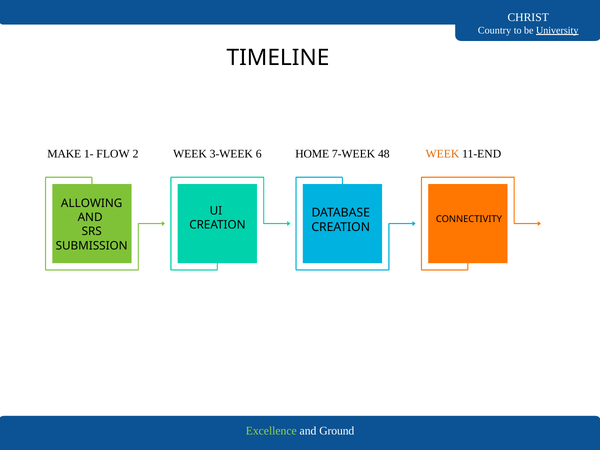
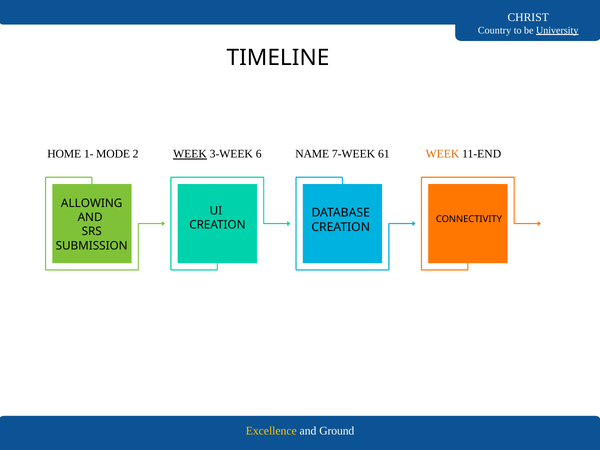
MAKE: MAKE -> HOME (64, 154)
FLOW: FLOW -> MODE (113, 154)
WEEK underline: none -> present (190, 154)
HOME: HOME -> NAME (312, 154)
48: 48 -> 61 (384, 154)
Excellence colour: light green -> yellow (271, 431)
